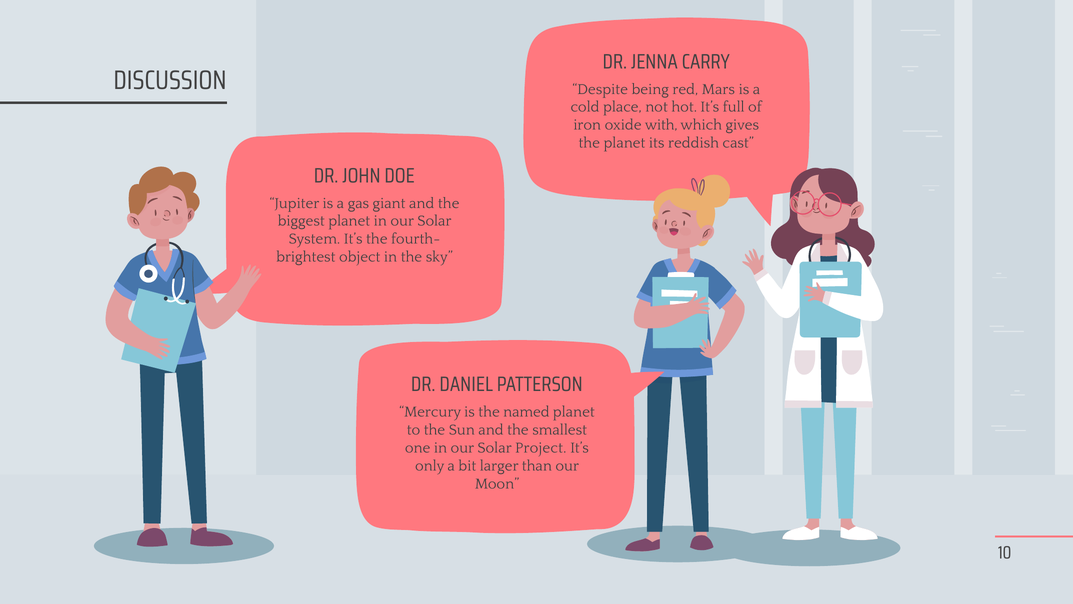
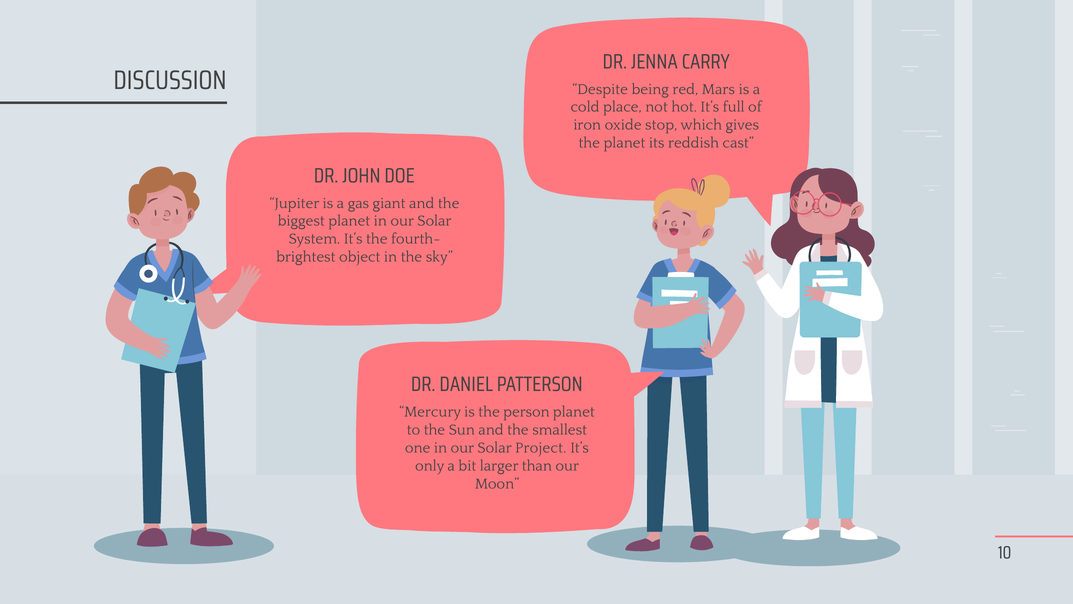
with: with -> stop (661, 125)
named: named -> person (526, 412)
